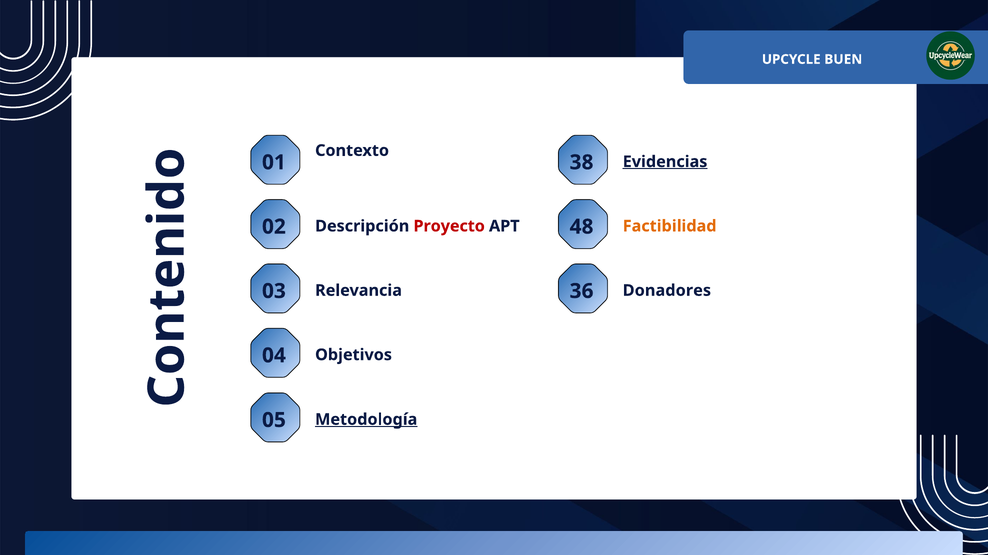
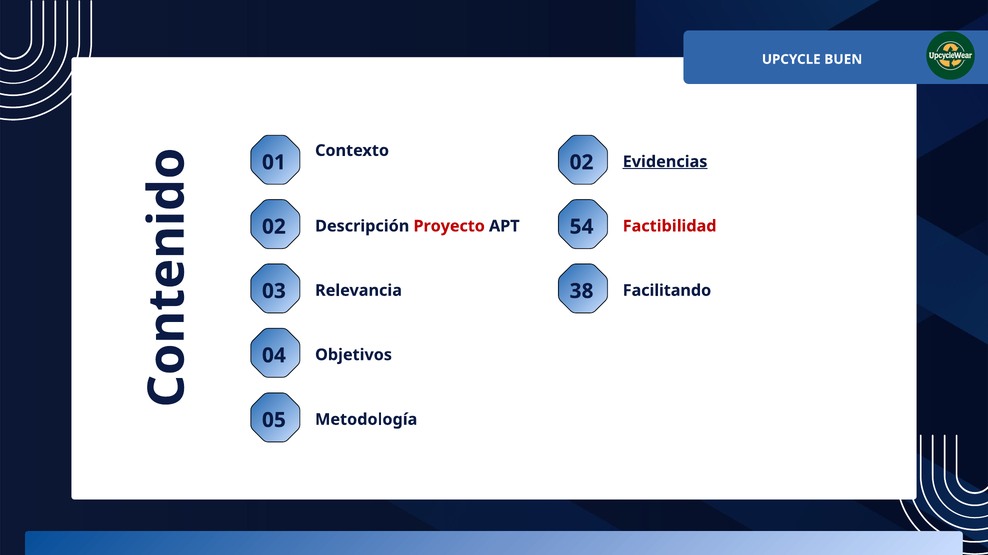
01 38: 38 -> 02 (582, 163)
48: 48 -> 54 (582, 227)
Factibilidad colour: orange -> red (670, 226)
36: 36 -> 38 (582, 292)
Donadores: Donadores -> Facilitando (667, 291)
Metodología underline: present -> none (366, 420)
